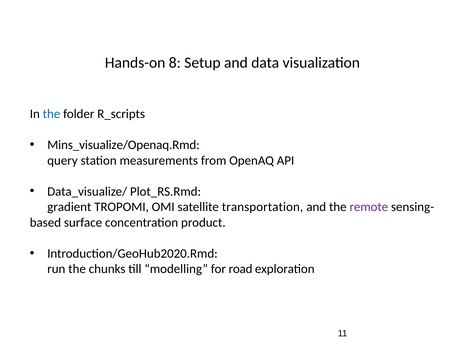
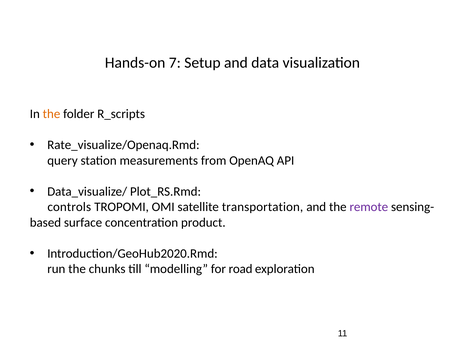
8: 8 -> 7 (175, 63)
the colour: blue -> orange (52, 114)
Mins_visualize/Openaq.Rmd: Mins_visualize/Openaq.Rmd -> Rate_visualize/Openaq.Rmd (123, 145)
gradient: gradient -> controls (69, 207)
